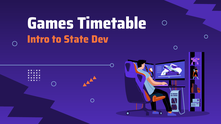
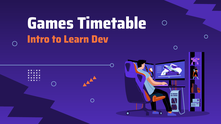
State: State -> Learn (76, 39)
